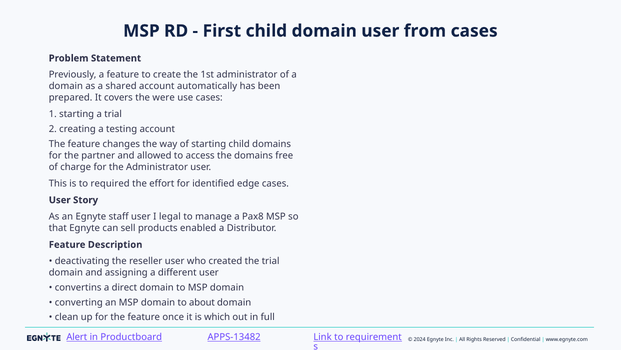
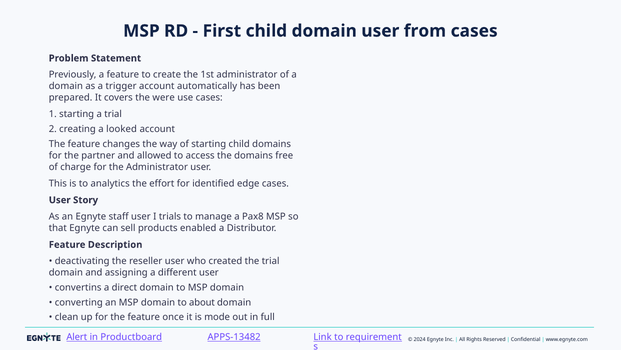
shared: shared -> trigger (121, 86)
testing: testing -> looked (122, 129)
required: required -> analytics (110, 183)
legal: legal -> trials (170, 216)
which: which -> mode (217, 317)
